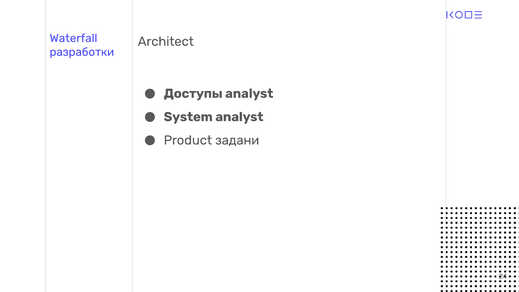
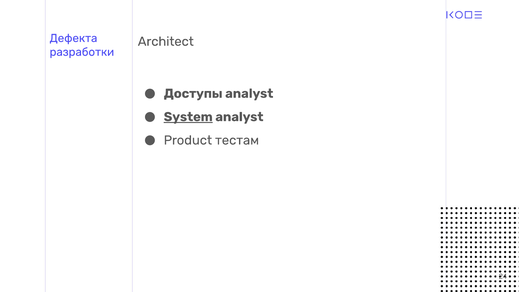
Waterfall: Waterfall -> Дефекта (73, 38)
System underline: none -> present (188, 117)
задани: задани -> тестам (237, 140)
